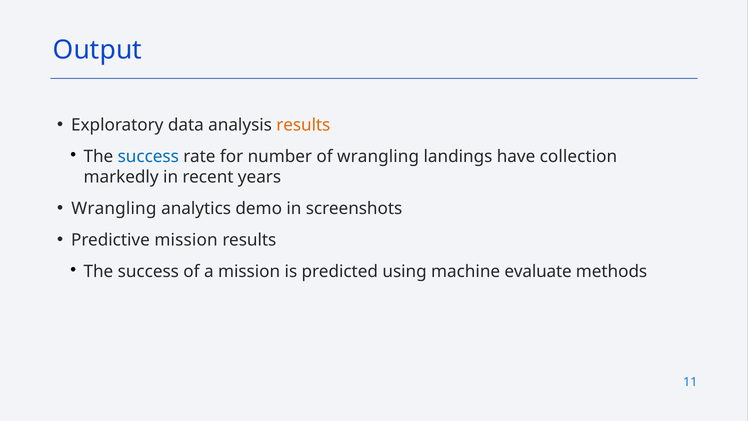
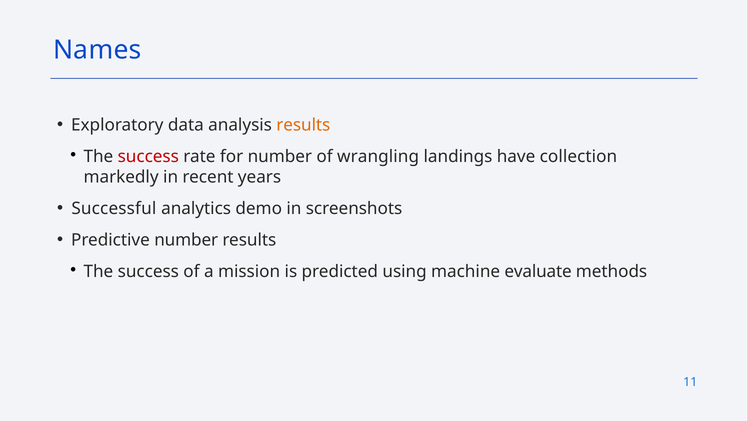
Output: Output -> Names (97, 50)
success colour: blue -> red (148, 157)
Wrangling: Wrangling -> Successful (114, 209)
Predictive mission: mission -> number (186, 240)
